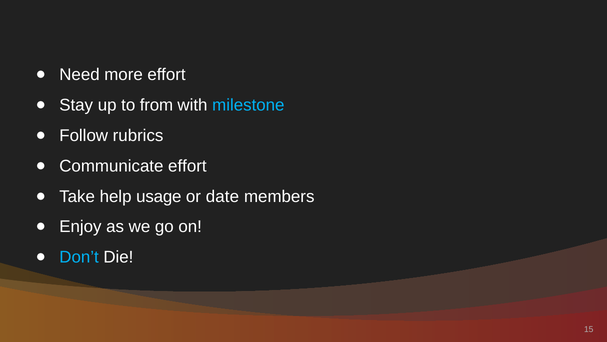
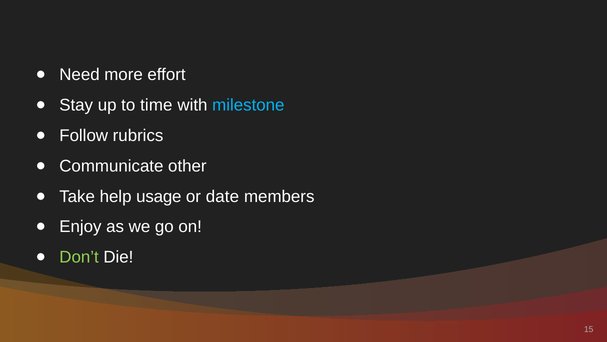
from: from -> time (156, 105)
Communicate effort: effort -> other (187, 166)
Don’t colour: light blue -> light green (79, 257)
